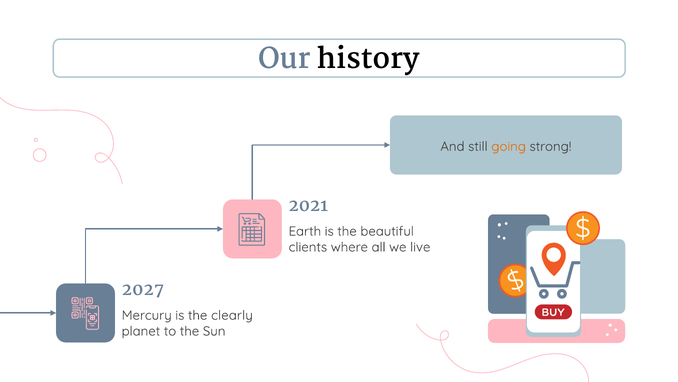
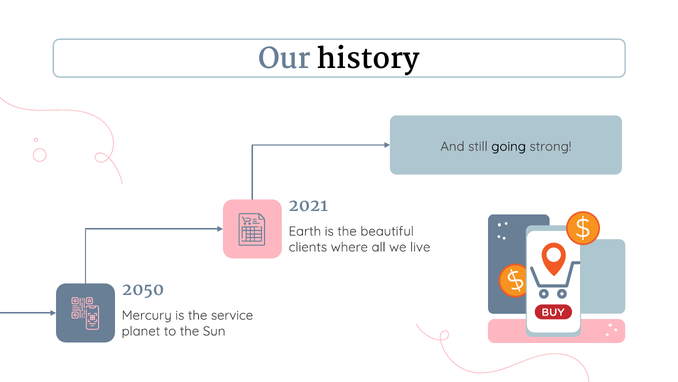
going colour: orange -> black (509, 146)
2027: 2027 -> 2050 (143, 289)
clearly: clearly -> service (232, 315)
